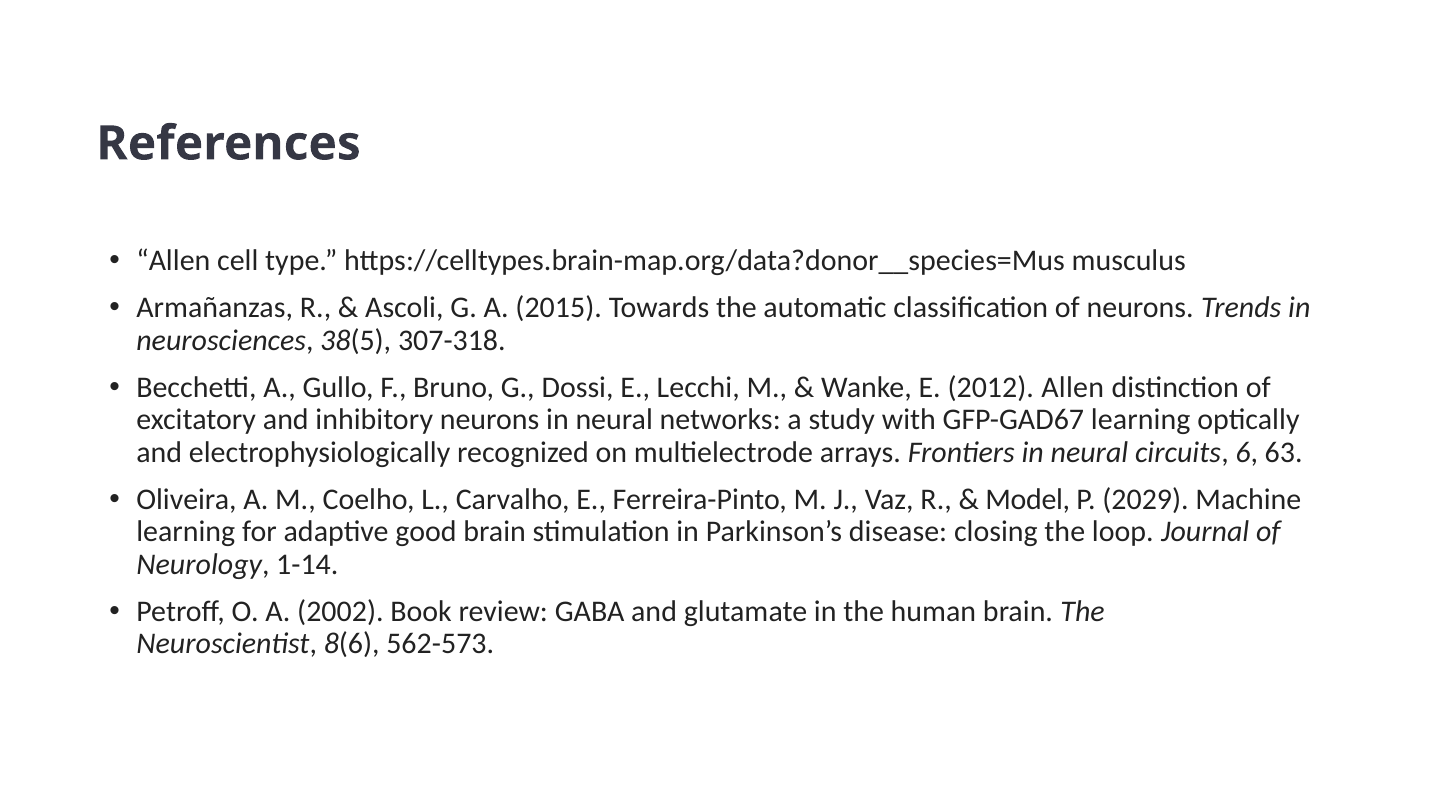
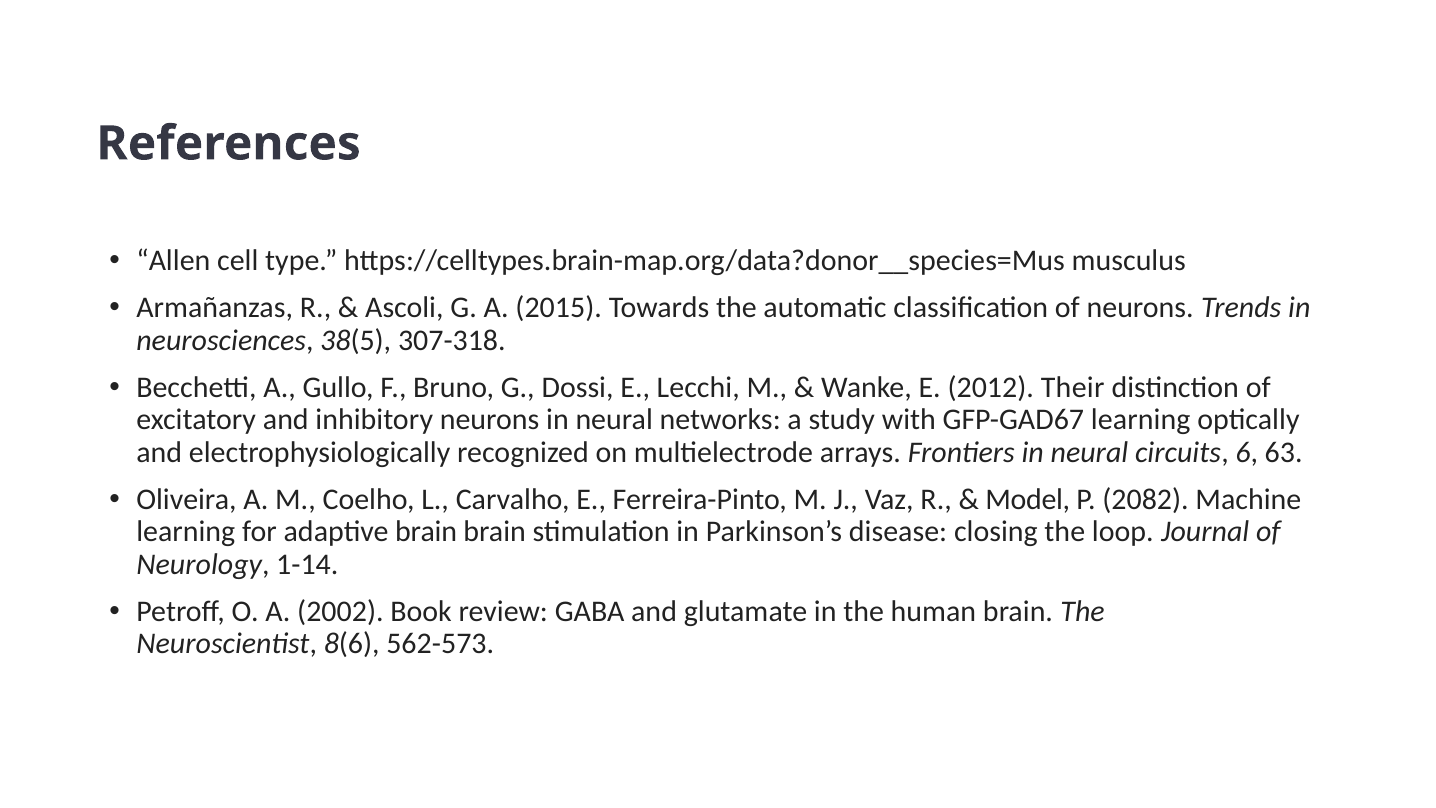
2012 Allen: Allen -> Their (1073, 387)
2029: 2029 -> 2082 (1146, 499)
adaptive good: good -> brain (426, 532)
